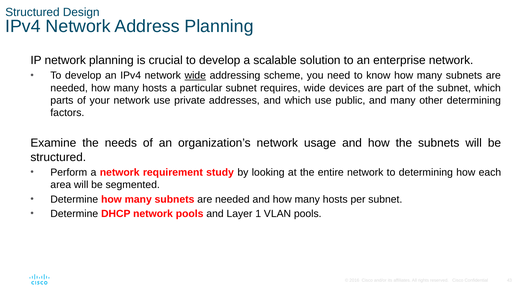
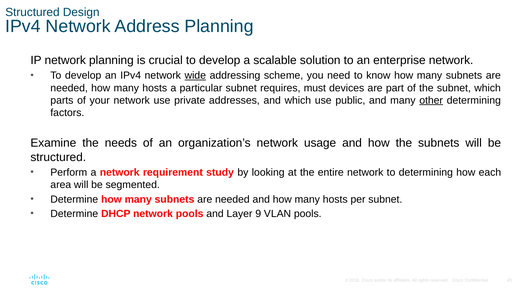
requires wide: wide -> must (315, 88)
other underline: none -> present (431, 100)
1: 1 -> 9 (258, 214)
